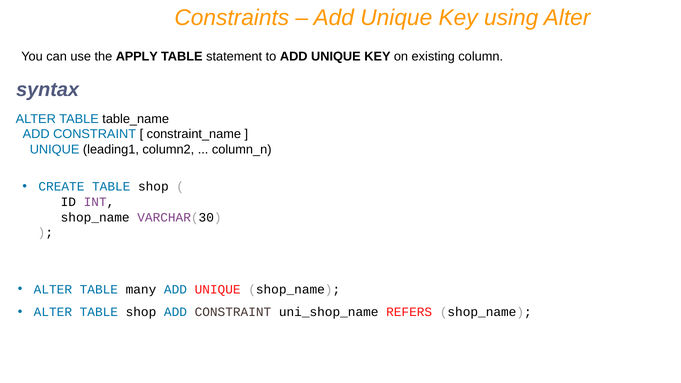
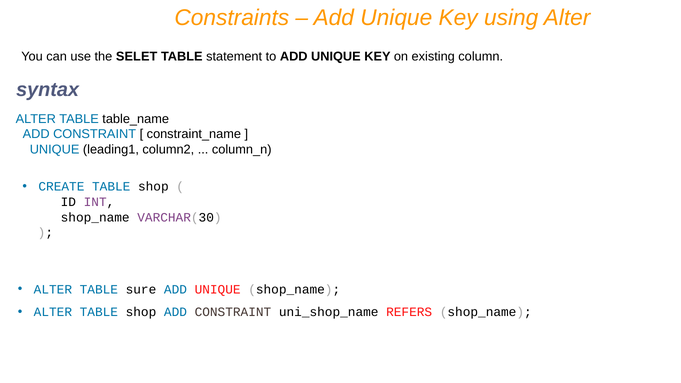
APPLY: APPLY -> SELET (137, 57)
many: many -> sure (141, 289)
